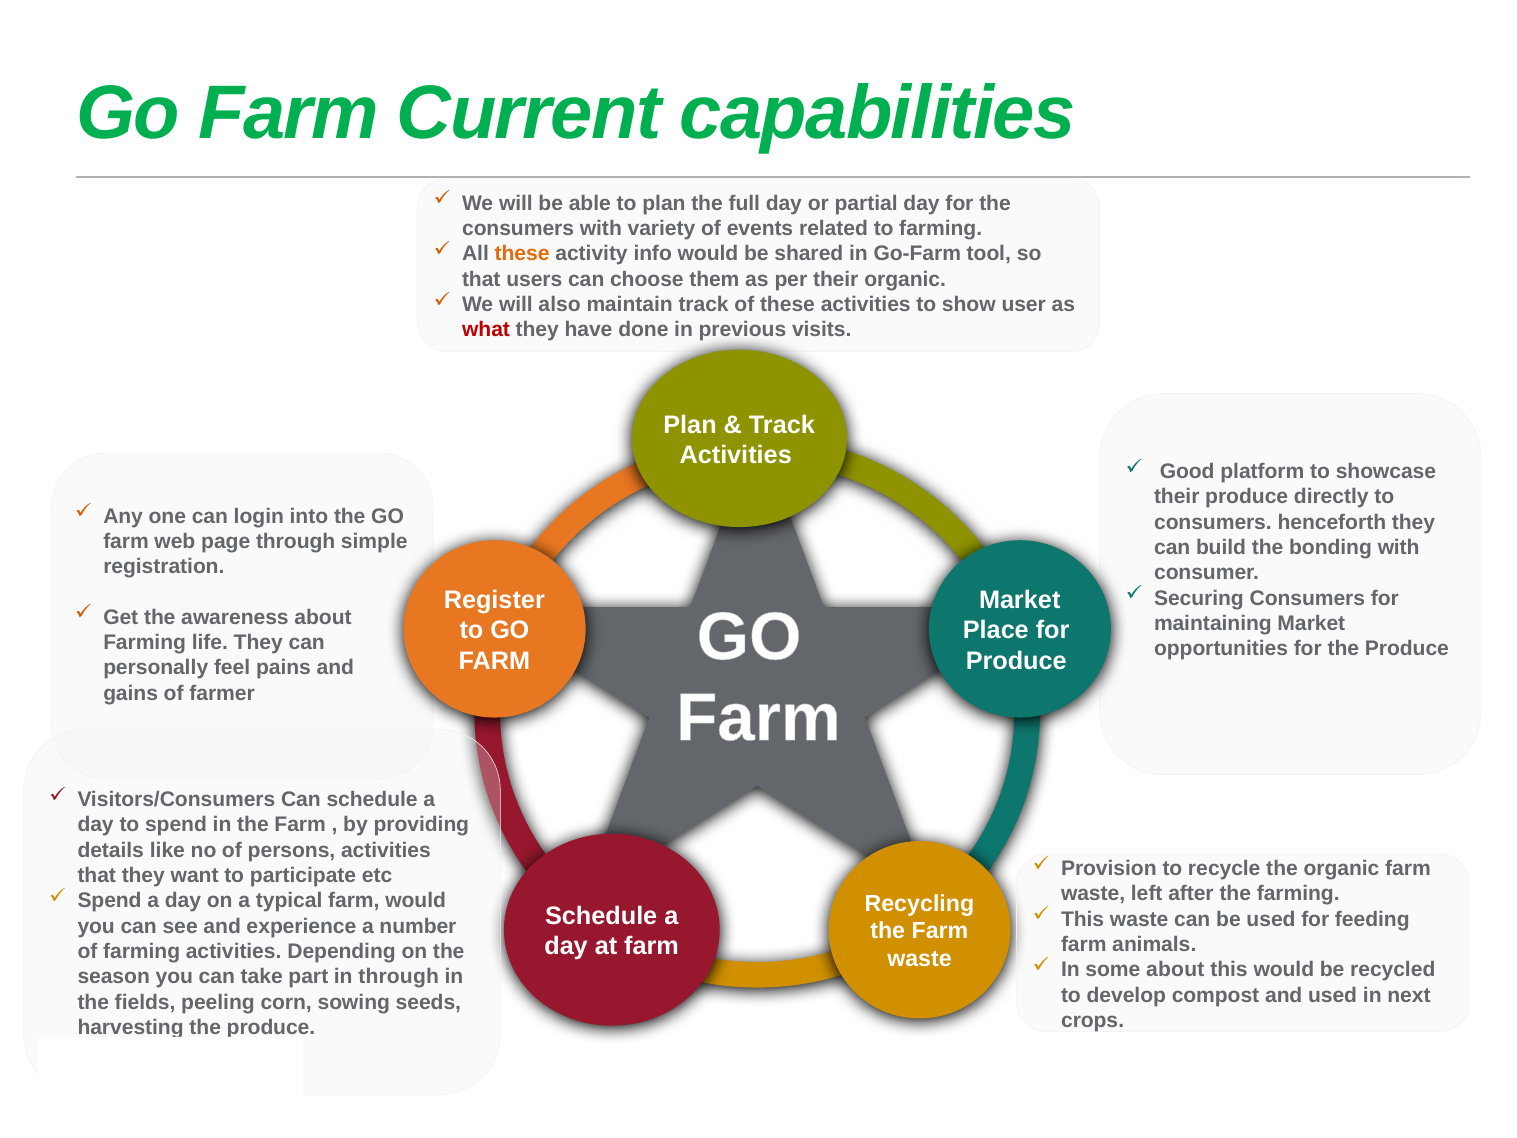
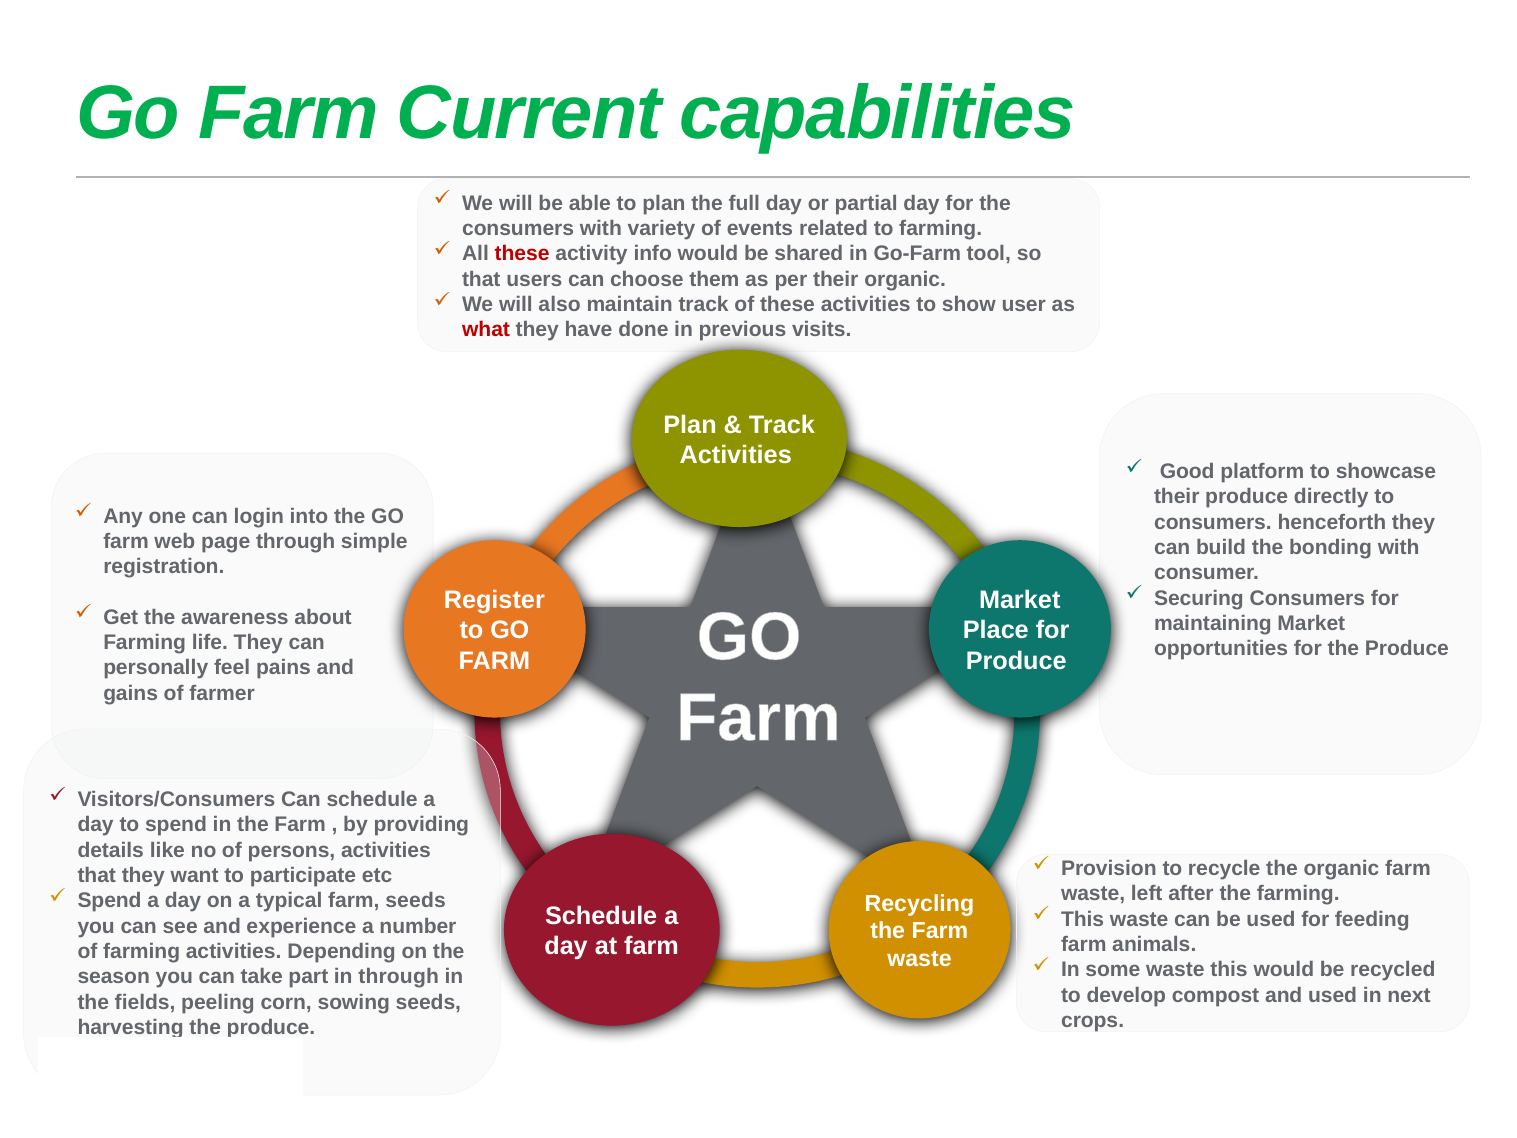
these colour: orange -> red (522, 254)
farm would: would -> seeds (416, 901)
some about: about -> waste (1175, 970)
